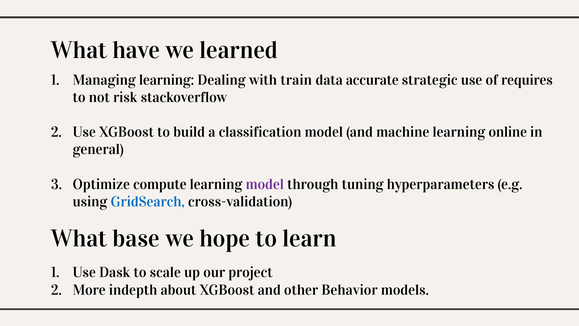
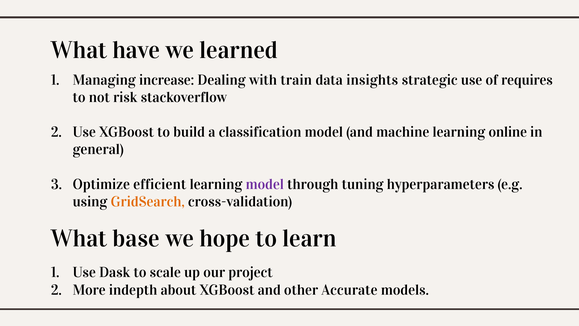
Managing learning: learning -> increase (167, 80)
accurate: accurate -> insights (372, 80)
compute: compute -> efficient (160, 184)
GridSearch colour: blue -> orange (148, 202)
Behavior: Behavior -> Accurate (349, 290)
